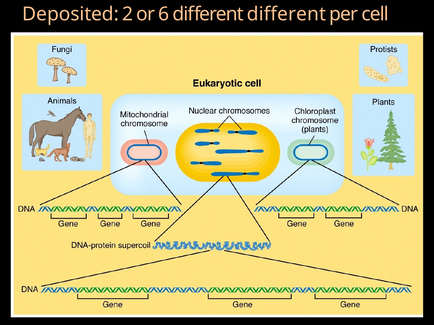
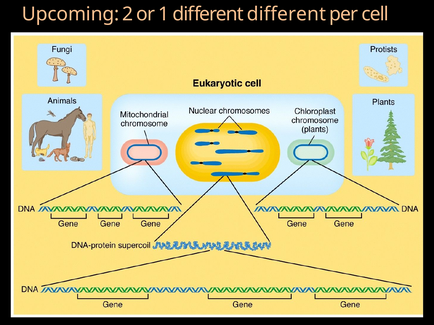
Deposited: Deposited -> Upcoming (71, 14)
6: 6 -> 1 (164, 14)
